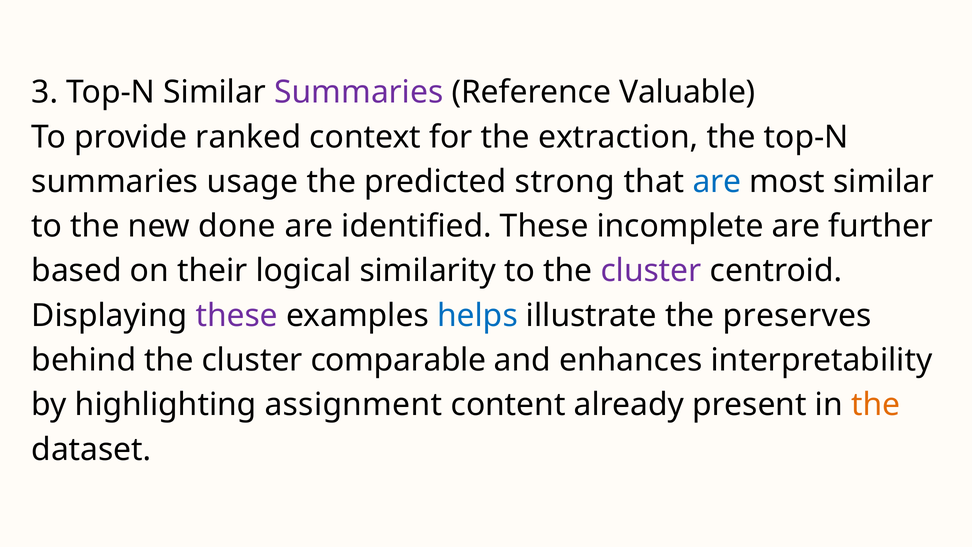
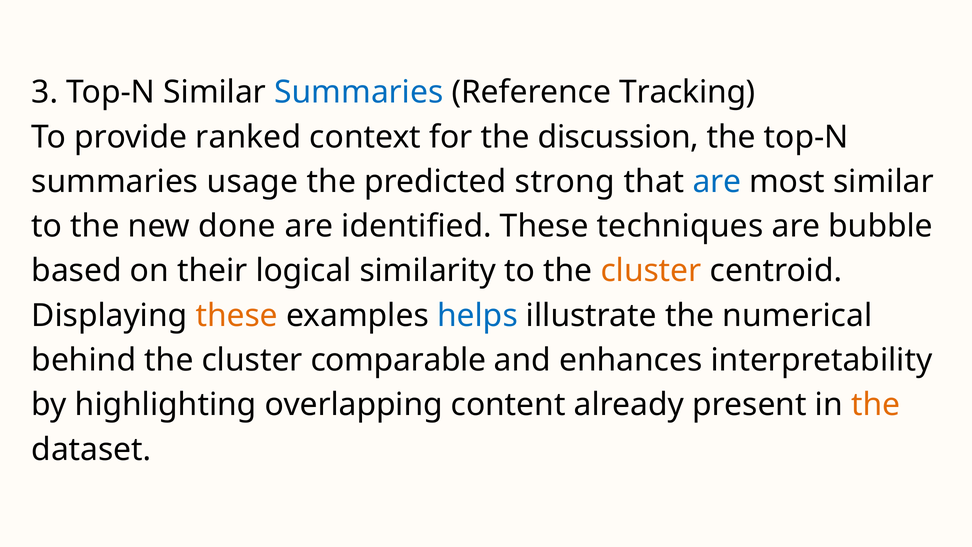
Summaries colour: purple -> blue (359, 92)
Valuable: Valuable -> Tracking (687, 92)
extraction: extraction -> discussion (618, 137)
incomplete: incomplete -> techniques (680, 226)
further: further -> bubble (881, 226)
cluster colour: purple -> orange (651, 271)
these colour: purple -> orange (237, 315)
preserves: preserves -> numerical (797, 315)
assignment: assignment -> overlapping (354, 405)
